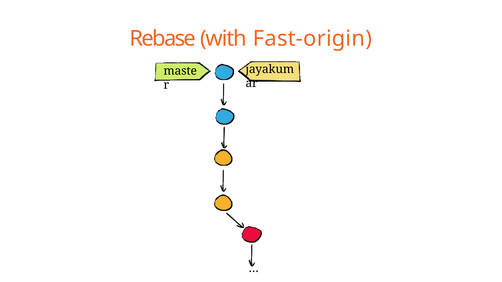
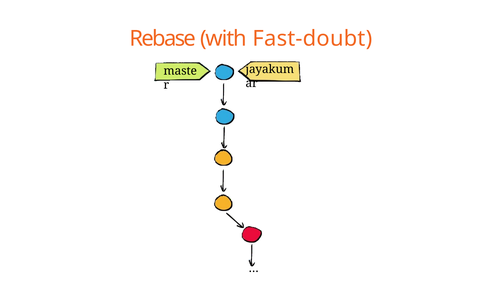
Fast-origin: Fast-origin -> Fast-doubt (312, 39)
